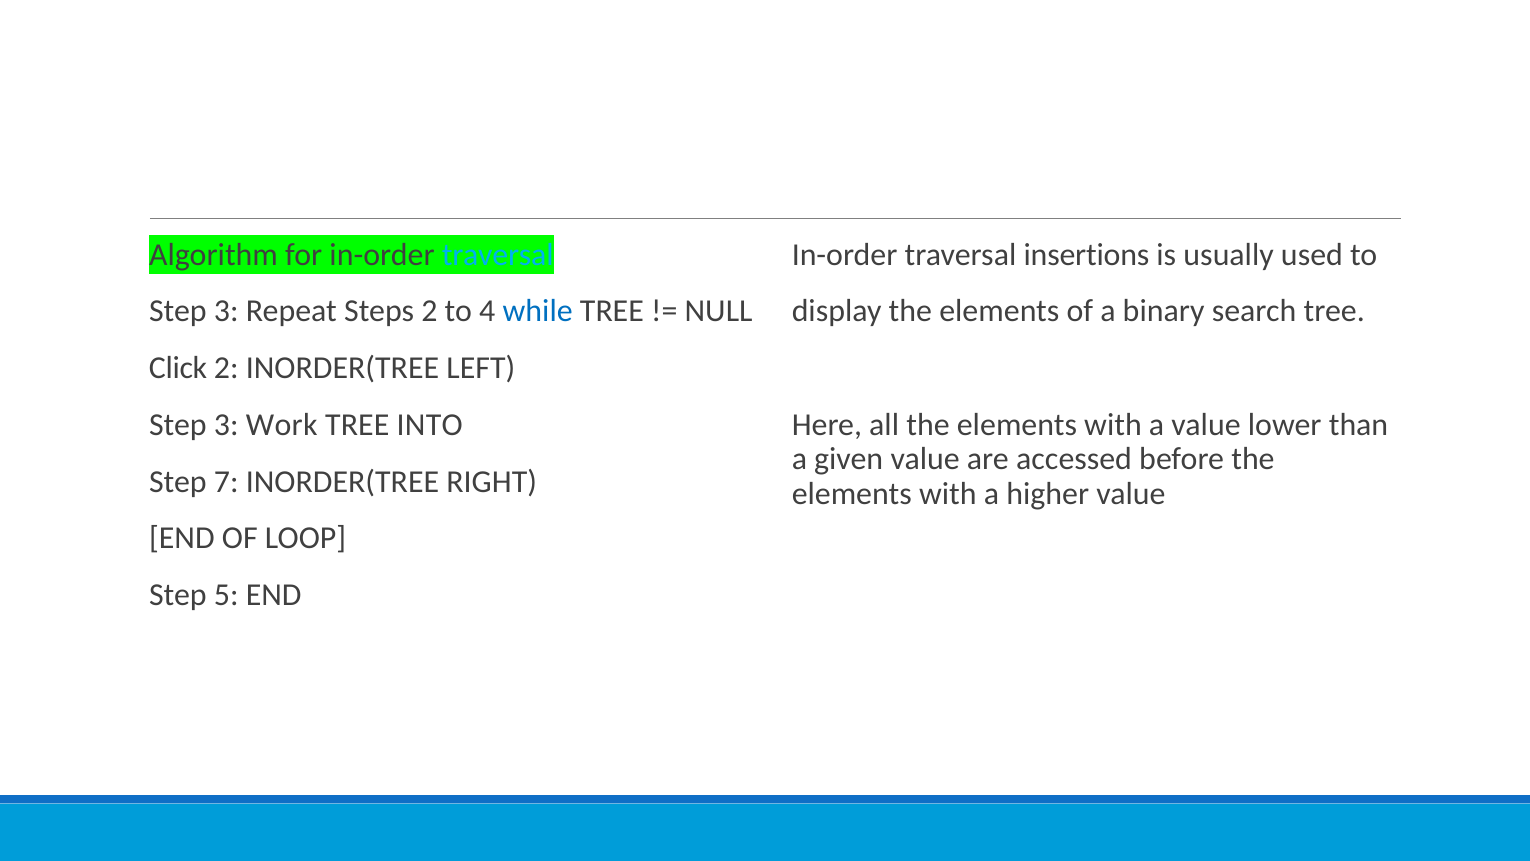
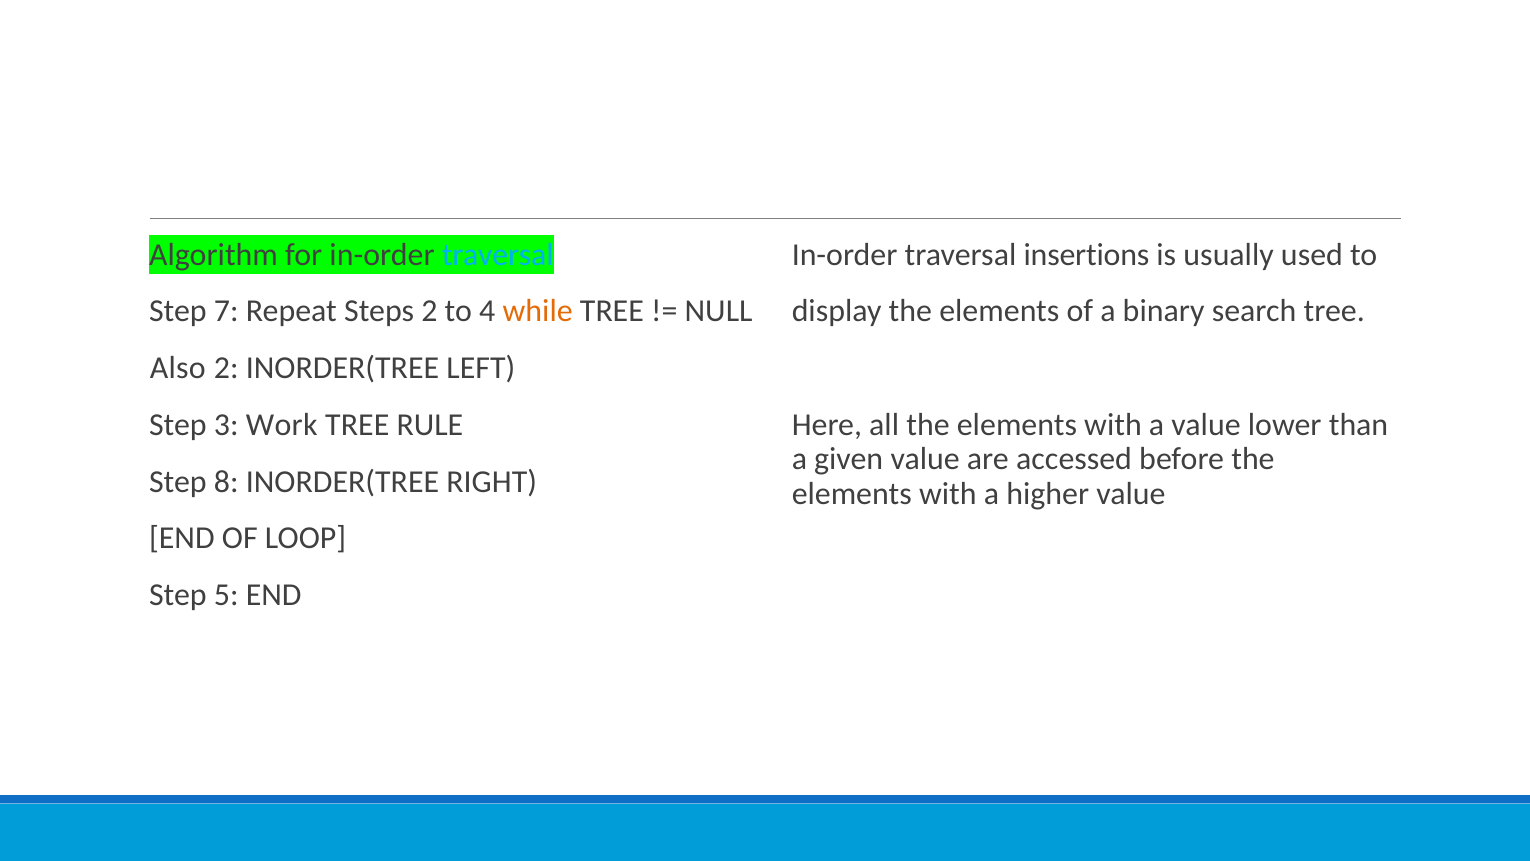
3: 3 -> 7 (226, 311)
while colour: blue -> orange (538, 311)
Click: Click -> Also (178, 368)
INTO: INTO -> RULE (430, 425)
7: 7 -> 8 (226, 481)
